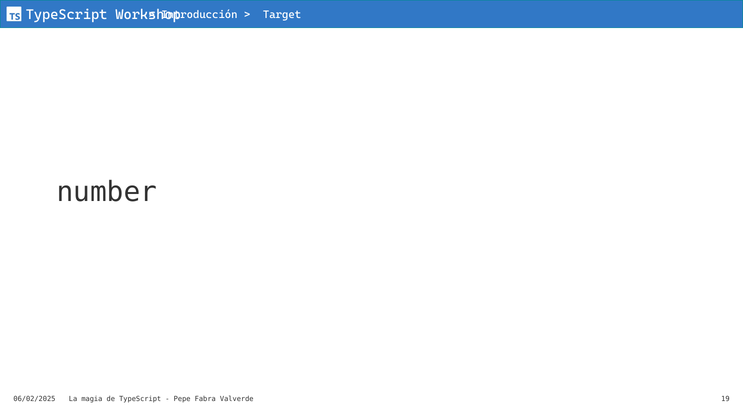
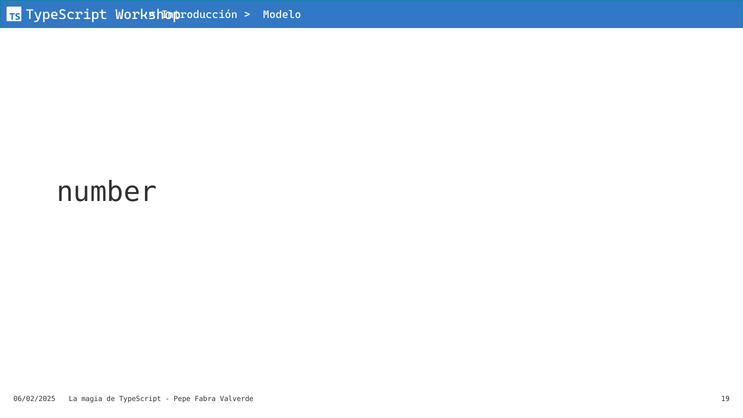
Target: Target -> Modelo (282, 14)
